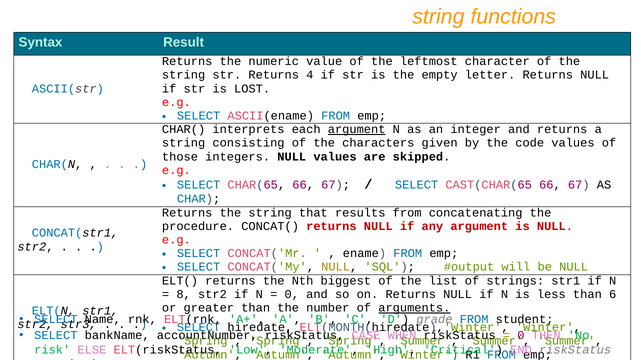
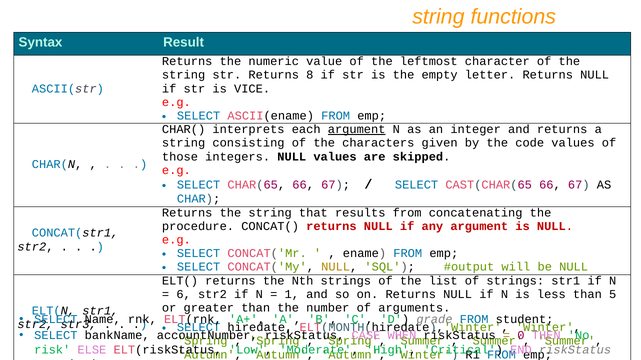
4: 4 -> 8 (310, 75)
LOST: LOST -> VICE (252, 89)
Nth biggest: biggest -> strings (346, 281)
8: 8 -> 6 (184, 295)
0: 0 -> 1 (292, 295)
6: 6 -> 5 (613, 295)
arguments underline: present -> none (414, 308)
